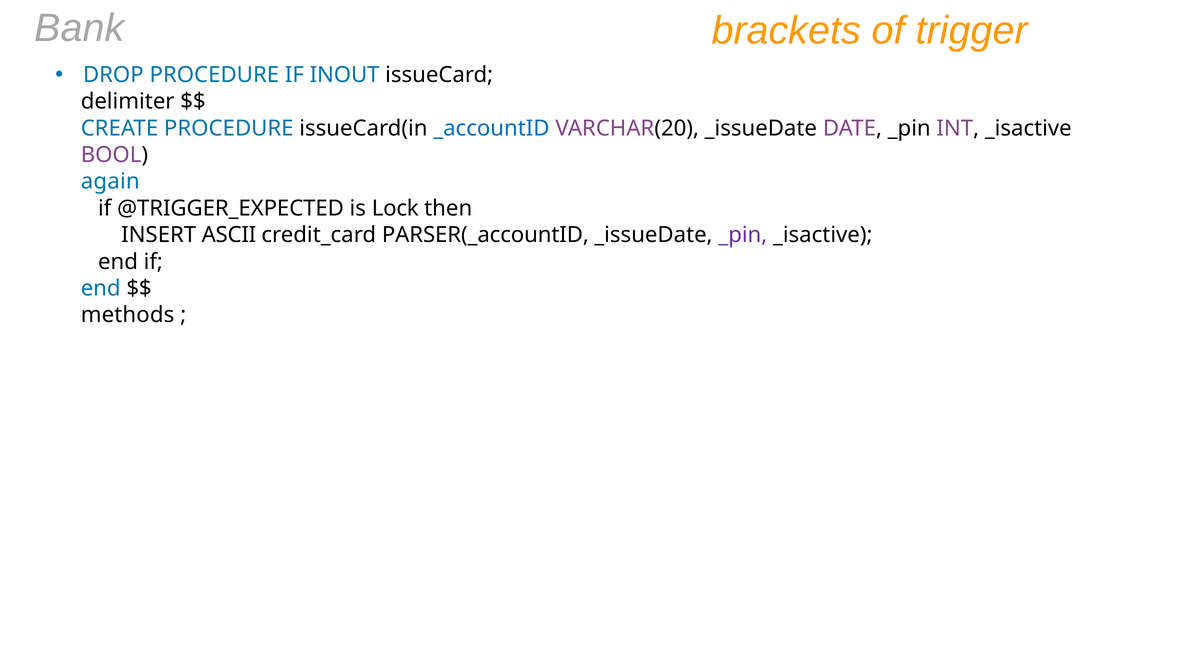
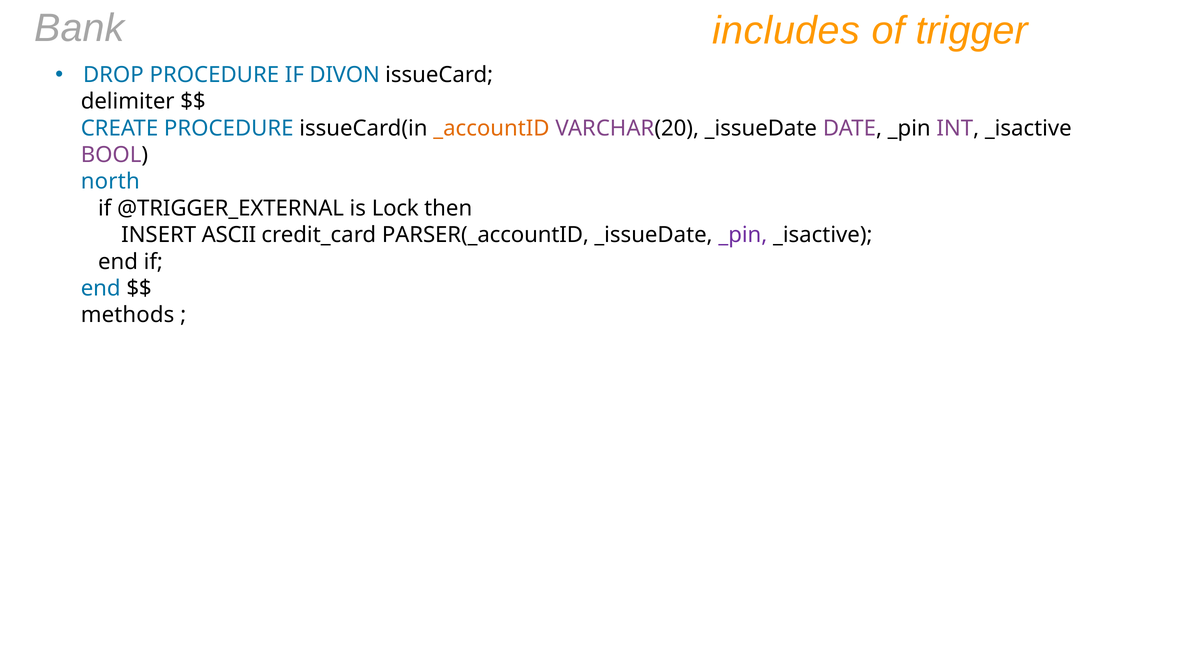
brackets: brackets -> includes (786, 31)
INOUT: INOUT -> DIVON (345, 75)
_accountID colour: blue -> orange (491, 128)
again: again -> north (110, 182)
@TRIGGER_EXPECTED: @TRIGGER_EXPECTED -> @TRIGGER_EXTERNAL (231, 208)
